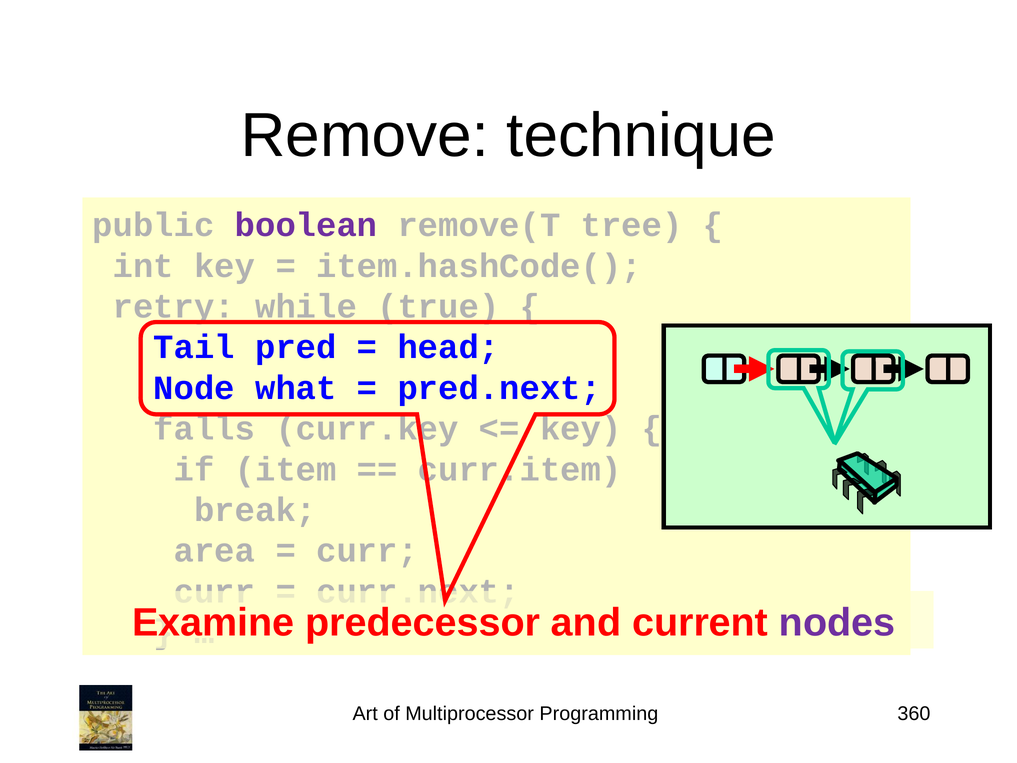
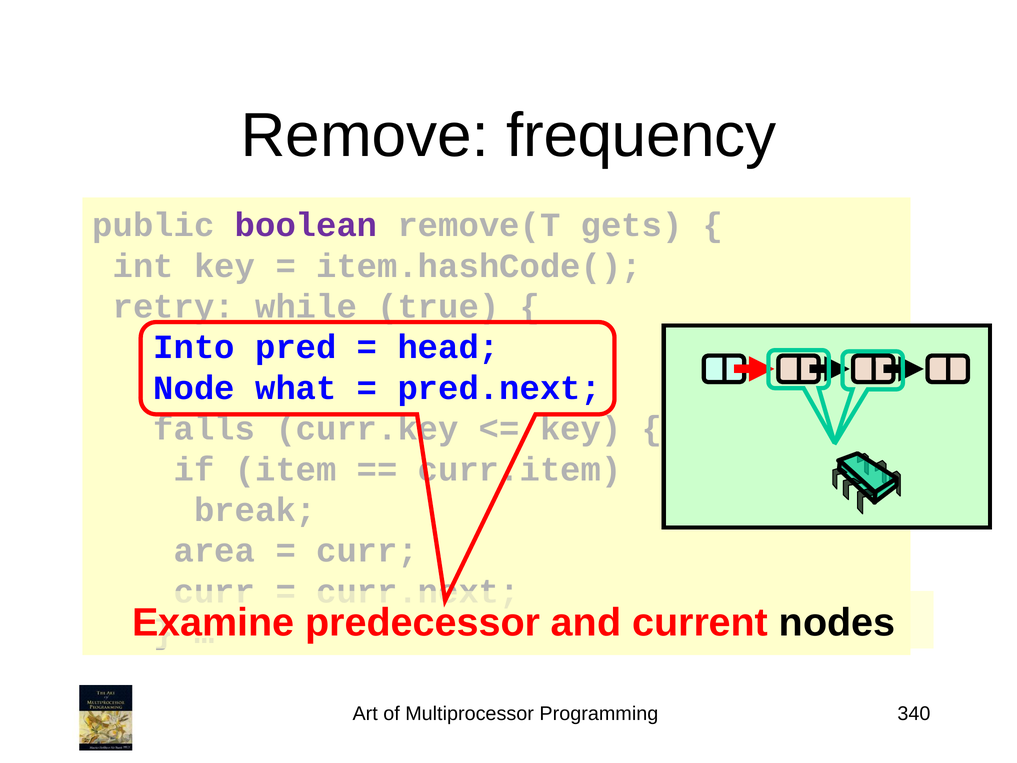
technique: technique -> frequency (641, 136)
tree: tree -> gets (632, 225)
Tail: Tail -> Into (194, 347)
nodes colour: purple -> black (837, 622)
360: 360 -> 340 (914, 713)
